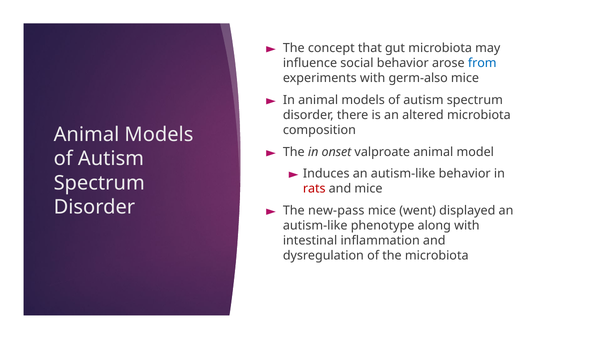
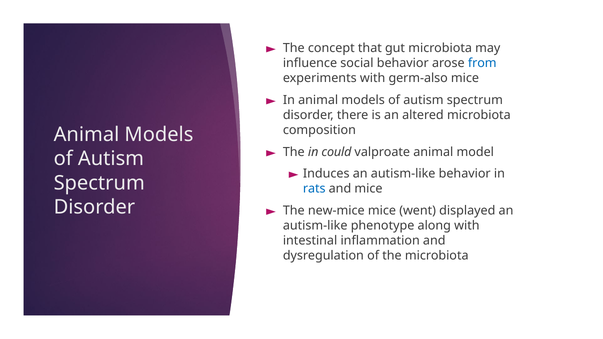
onset: onset -> could (336, 152)
rats colour: red -> blue (314, 189)
new-pass: new-pass -> new-mice (336, 211)
